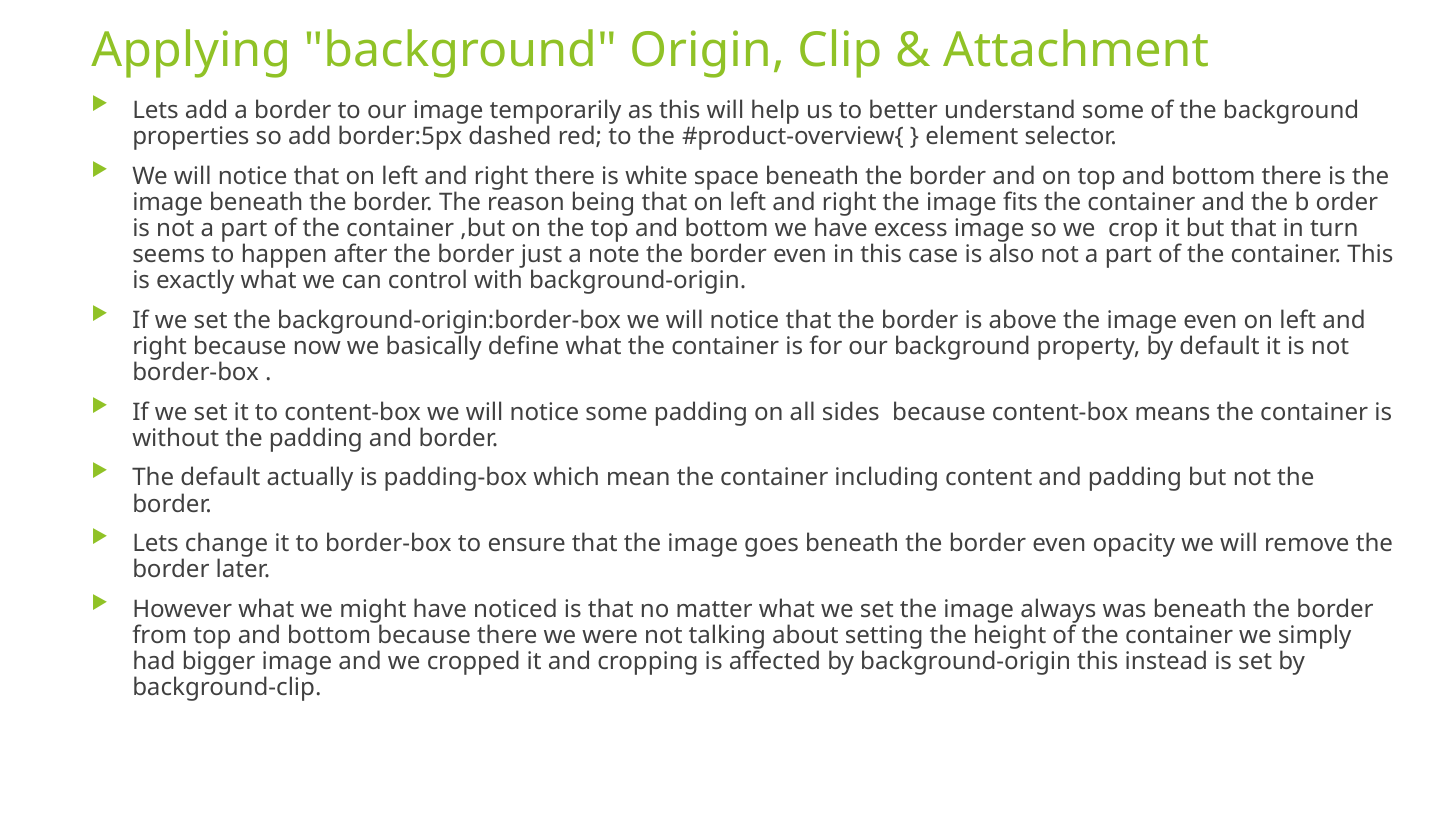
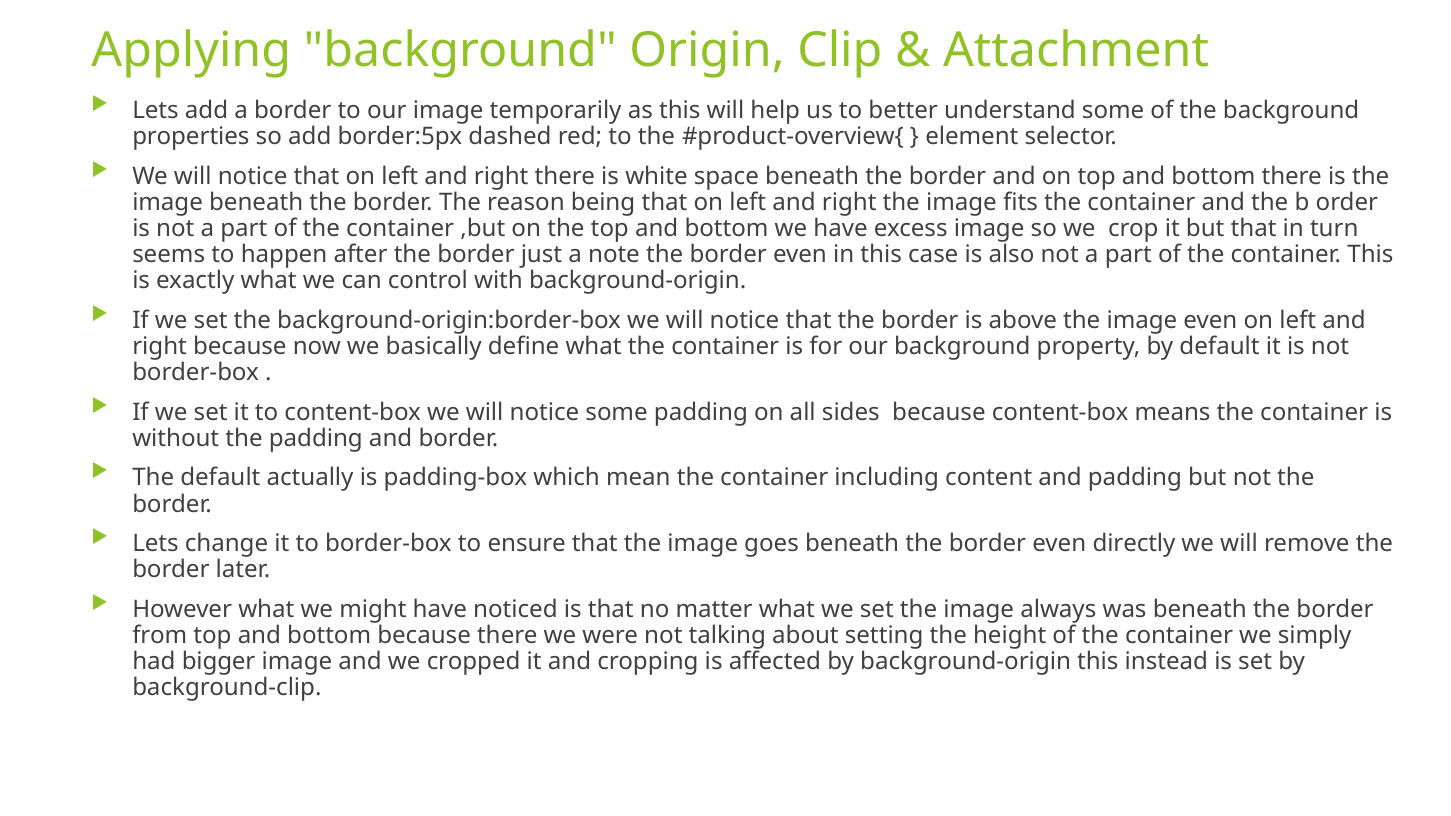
opacity: opacity -> directly (1134, 544)
